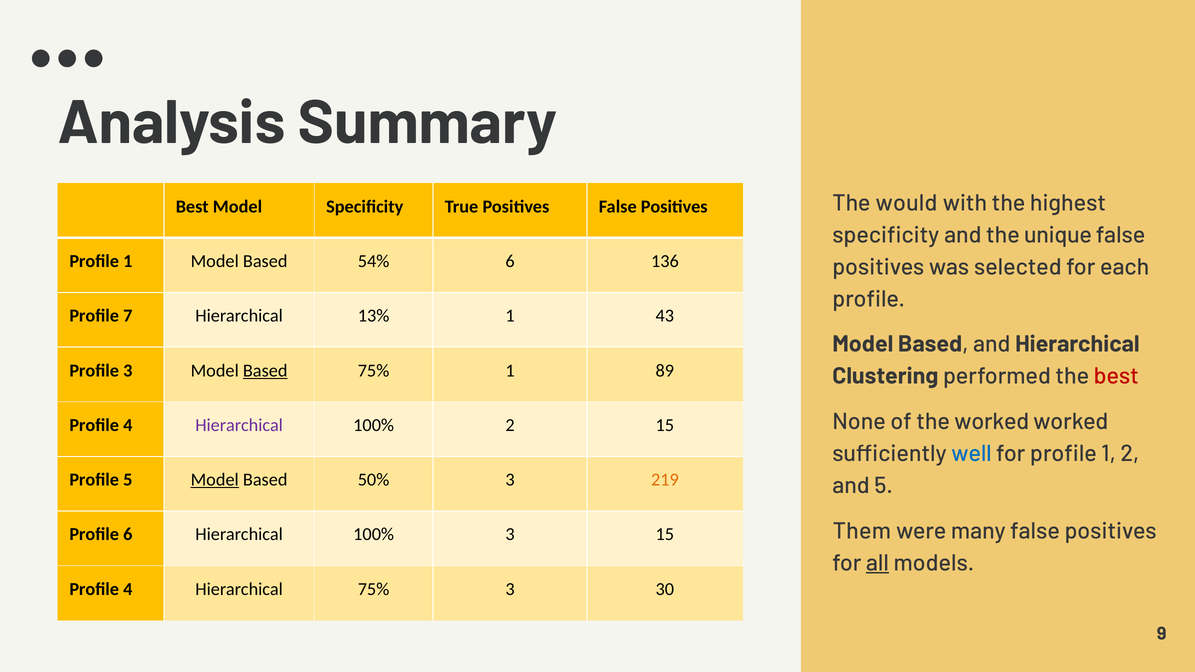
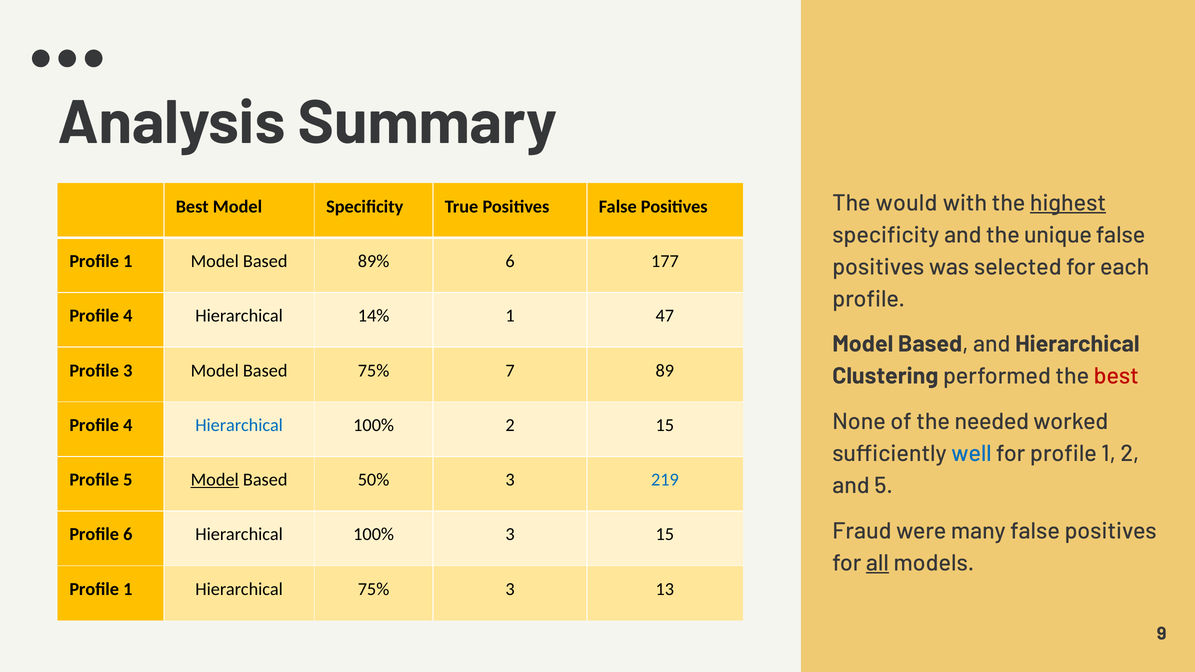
highest underline: none -> present (1068, 203)
54%: 54% -> 89% (374, 261)
136: 136 -> 177 (665, 261)
7: 7 -> 4 (128, 316)
13%: 13% -> 14% (374, 316)
43: 43 -> 47 (665, 316)
Based underline: present -> none (265, 371)
75% 1: 1 -> 7 (510, 371)
the worked: worked -> needed (992, 422)
Hierarchical colour: purple -> blue (239, 425)
219 colour: orange -> blue (665, 480)
Them: Them -> Fraud (862, 531)
4: 4 -> 1 (128, 589)
30: 30 -> 13 (665, 589)
